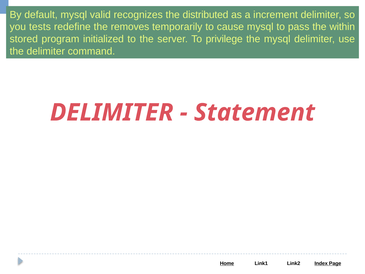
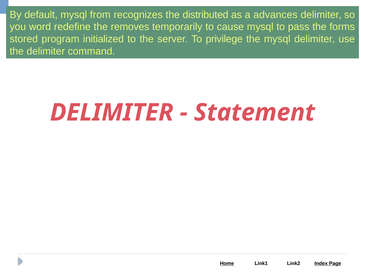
valid: valid -> from (100, 15)
increment: increment -> advances (275, 15)
tests: tests -> word (40, 27)
within: within -> forms (342, 27)
